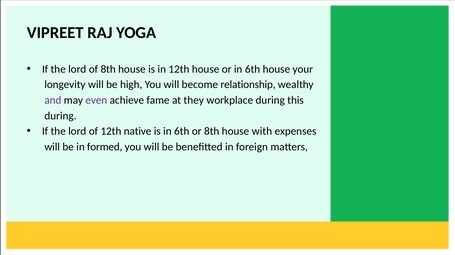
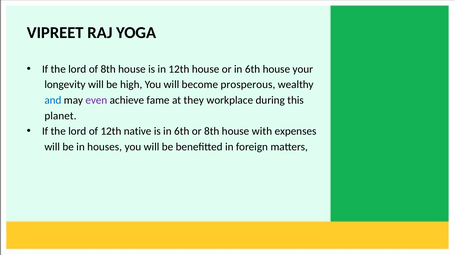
relationship: relationship -> prosperous (248, 85)
and colour: purple -> blue (53, 100)
during: during -> planet (60, 116)
formed: formed -> houses (105, 147)
